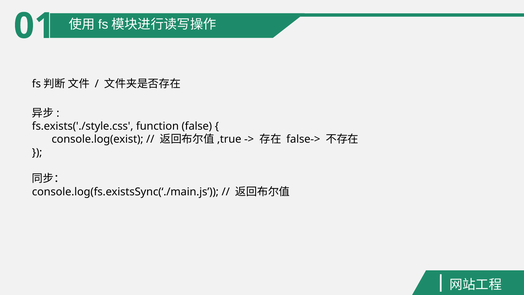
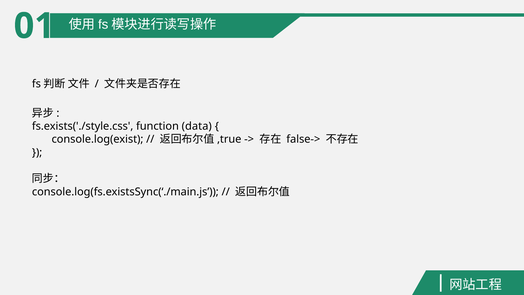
false: false -> data (197, 126)
